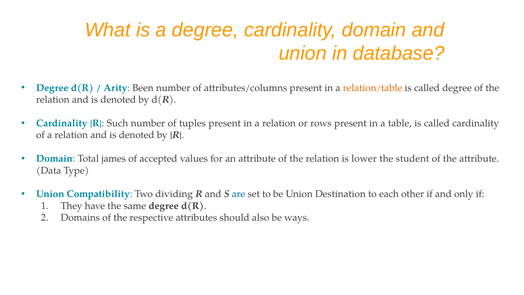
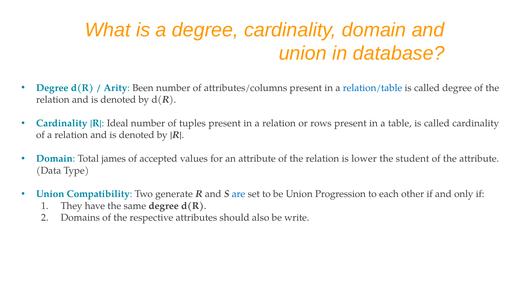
relation/table colour: orange -> blue (373, 88)
Such: Such -> Ideal (118, 123)
dividing: dividing -> generate (174, 194)
Destination: Destination -> Progression (340, 194)
ways: ways -> write (297, 218)
